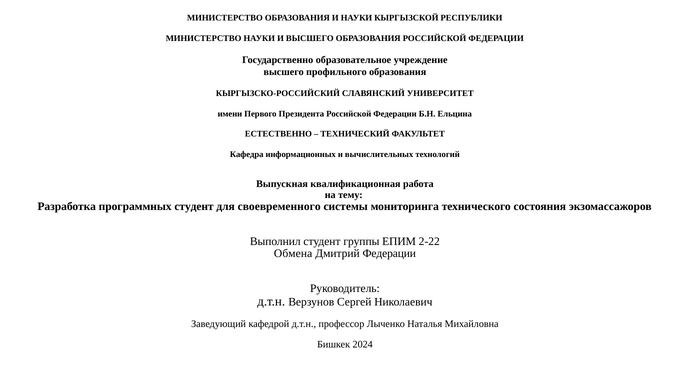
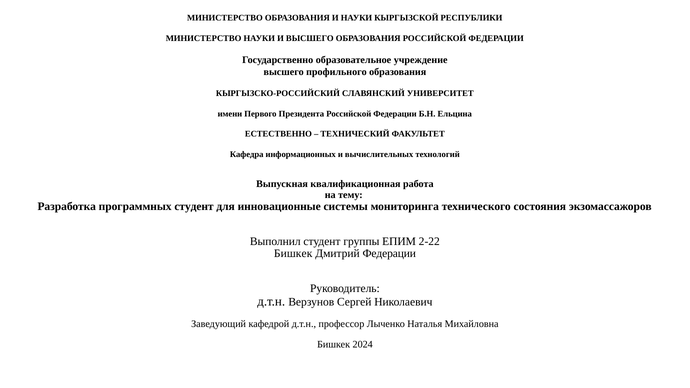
своевременного: своевременного -> инновационные (279, 206)
Обмена: Обмена -> Бишкек (293, 254)
